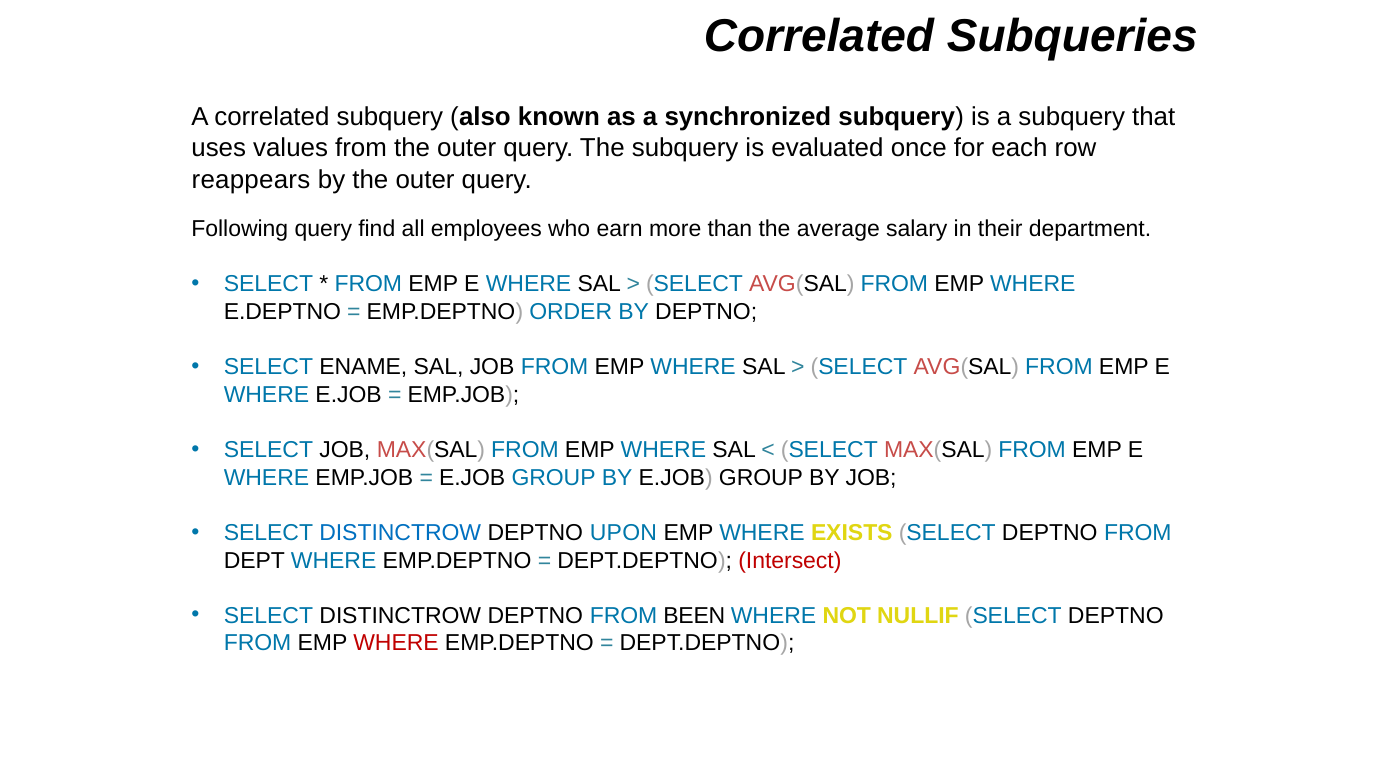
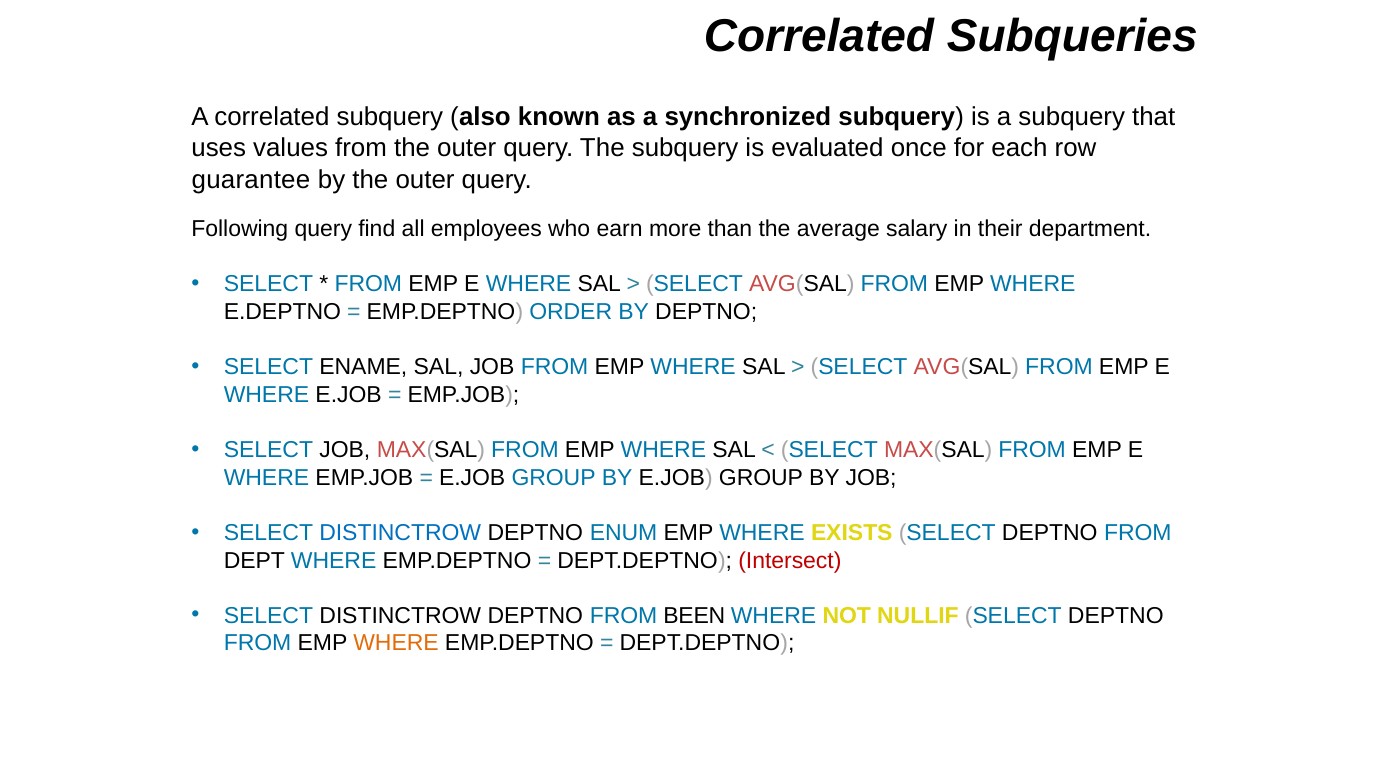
reappears: reappears -> guarantee (251, 180)
UPON: UPON -> ENUM (624, 533)
WHERE colour: red -> orange (396, 643)
